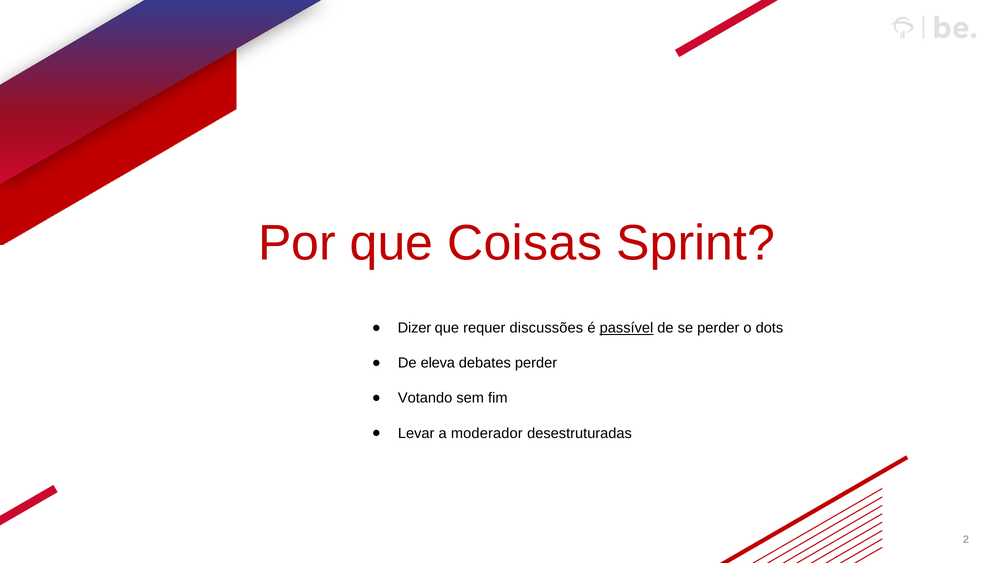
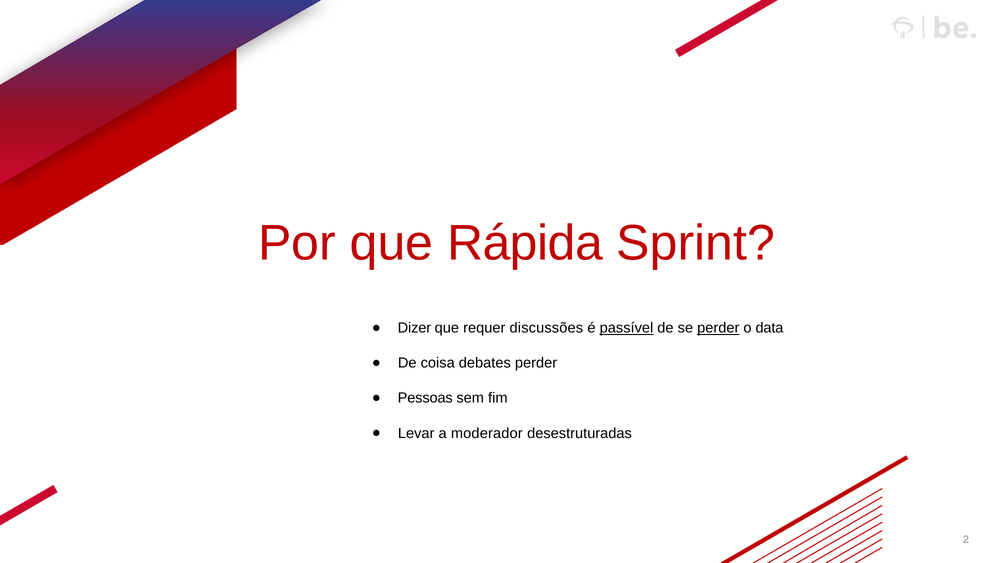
Coisas: Coisas -> Rápida (525, 243)
perder underline: none -> present (718, 328)
dots: dots -> data (770, 328)
eleva: eleva -> coisa (438, 363)
Votando: Votando -> Pessoas (425, 398)
